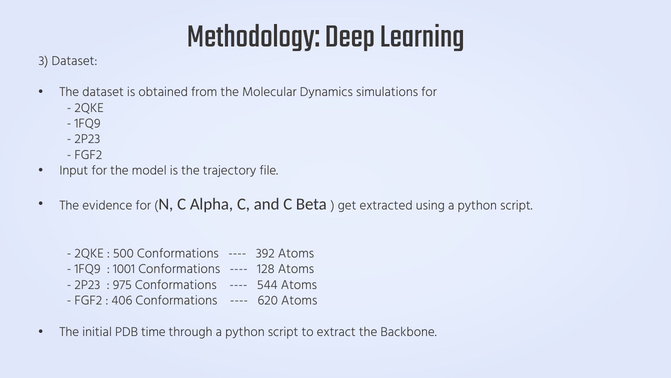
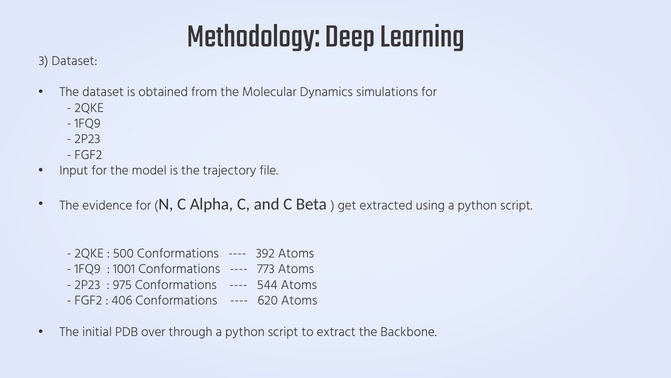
128: 128 -> 773 (266, 269)
time: time -> over (153, 331)
